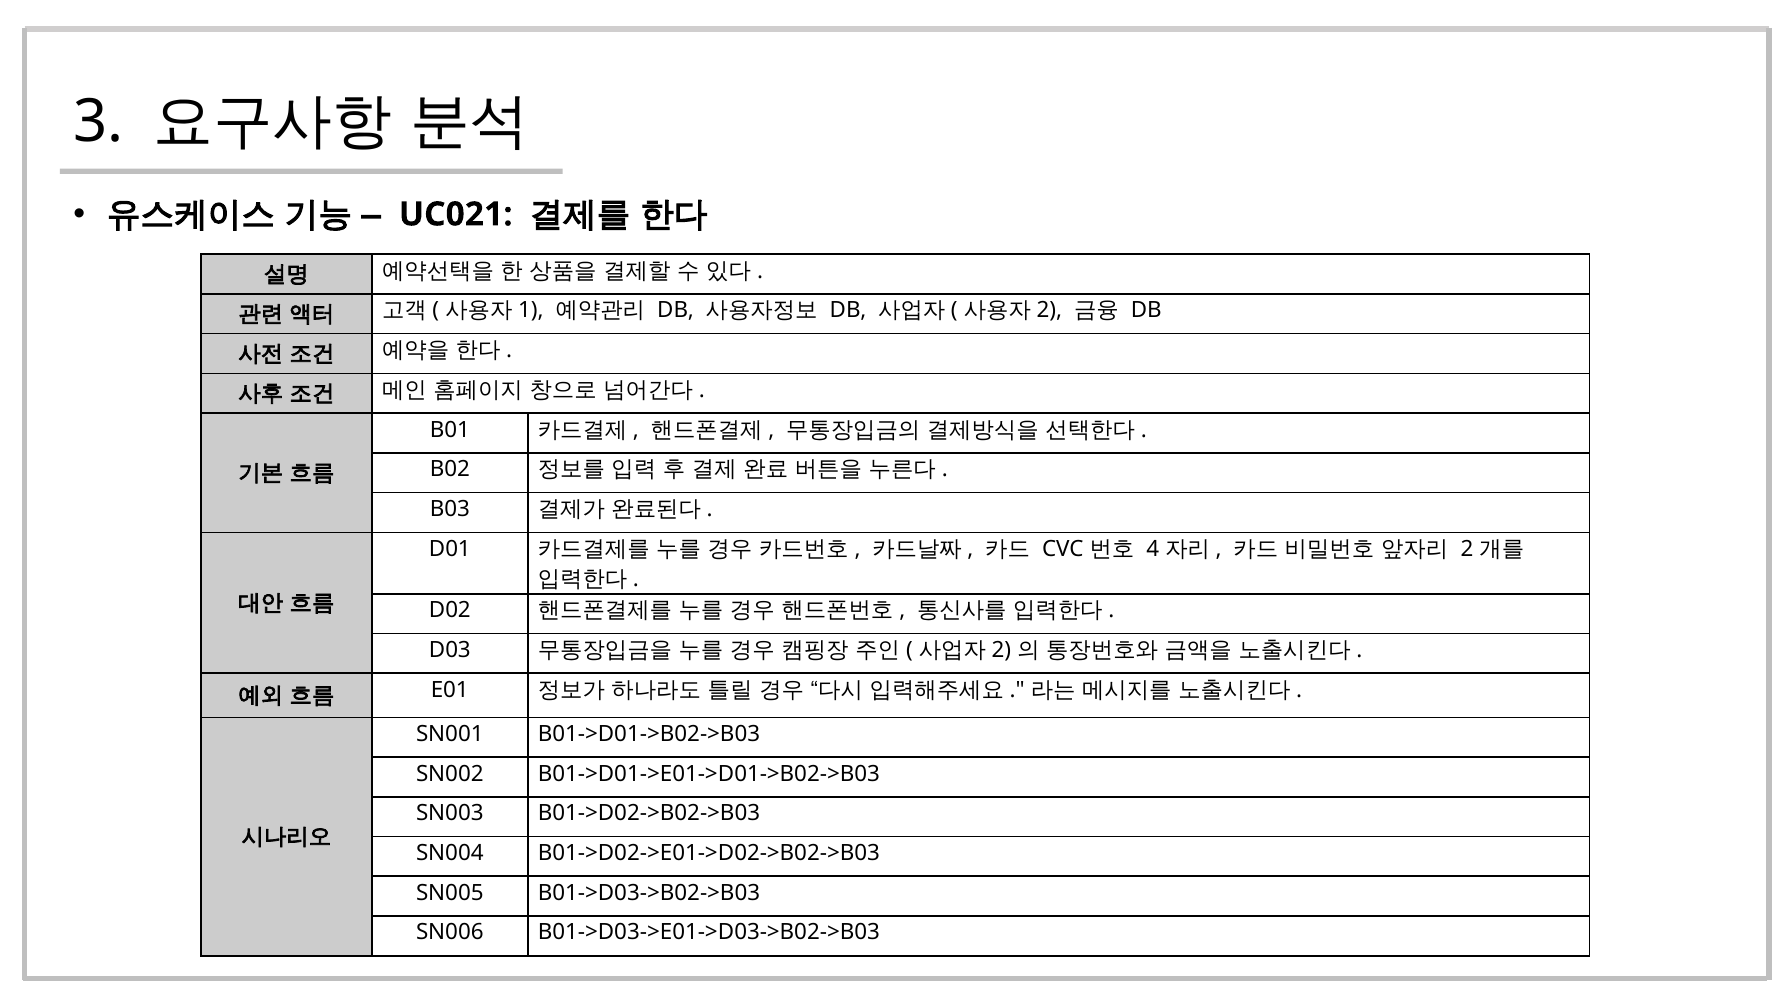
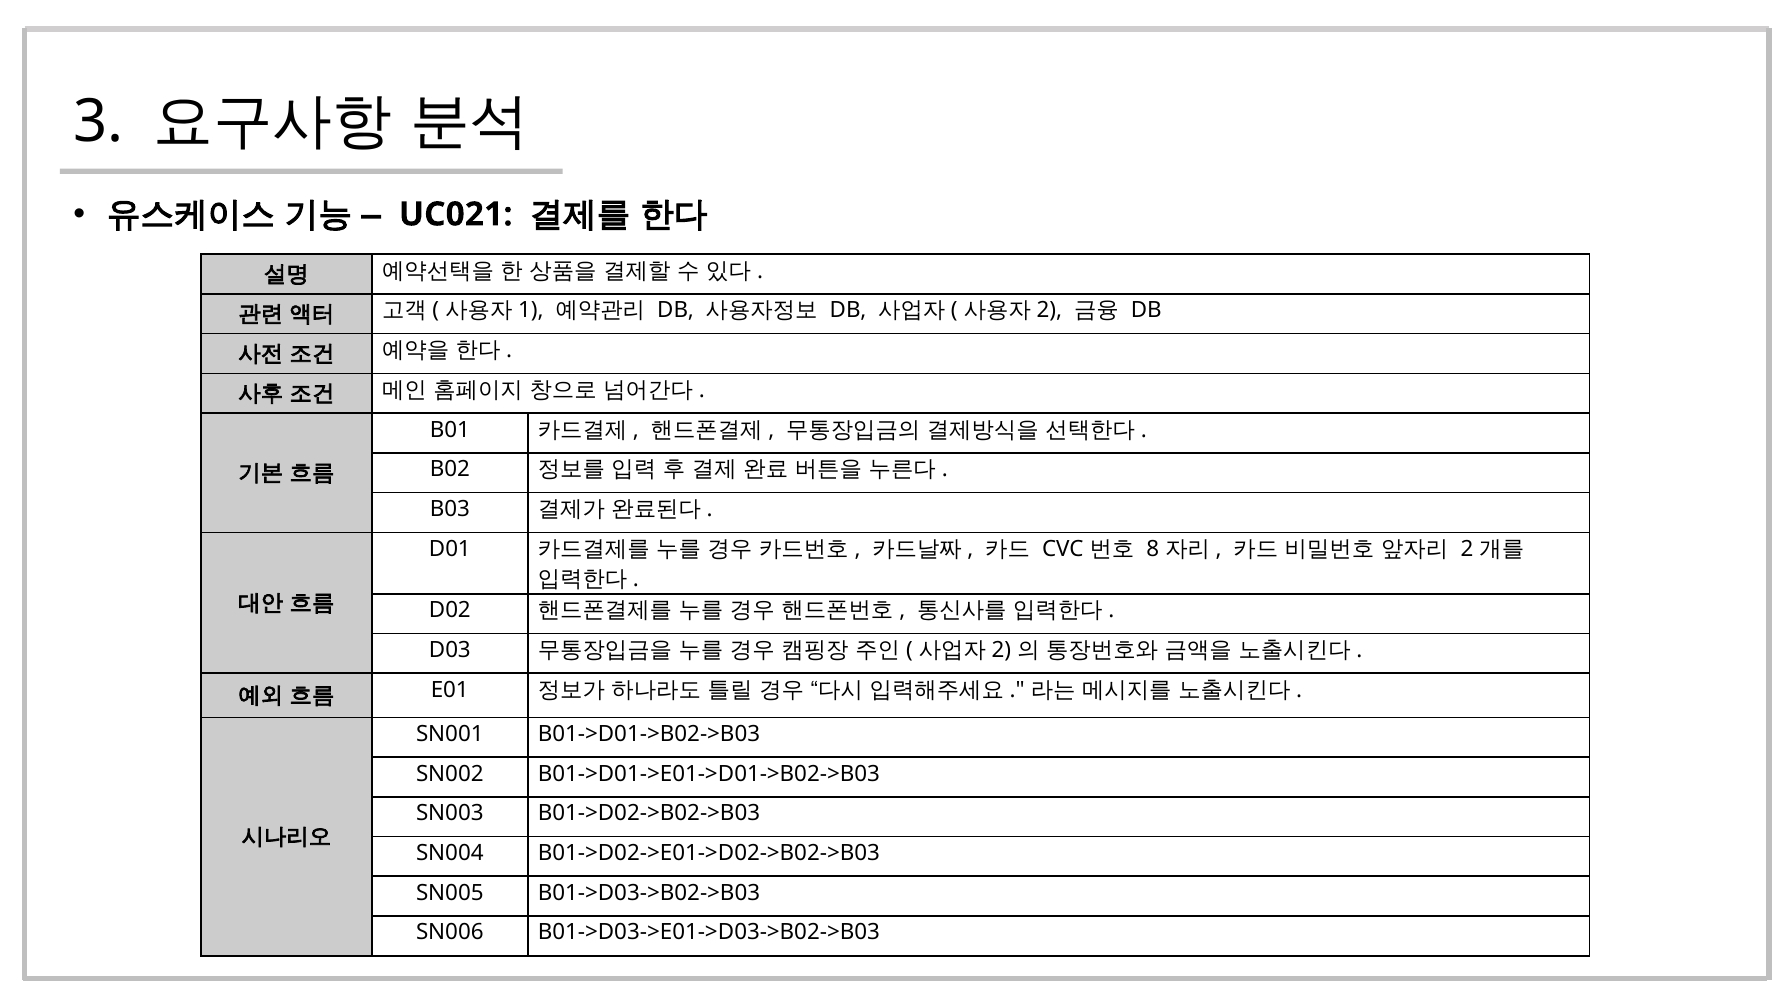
4: 4 -> 8 (1153, 549)
